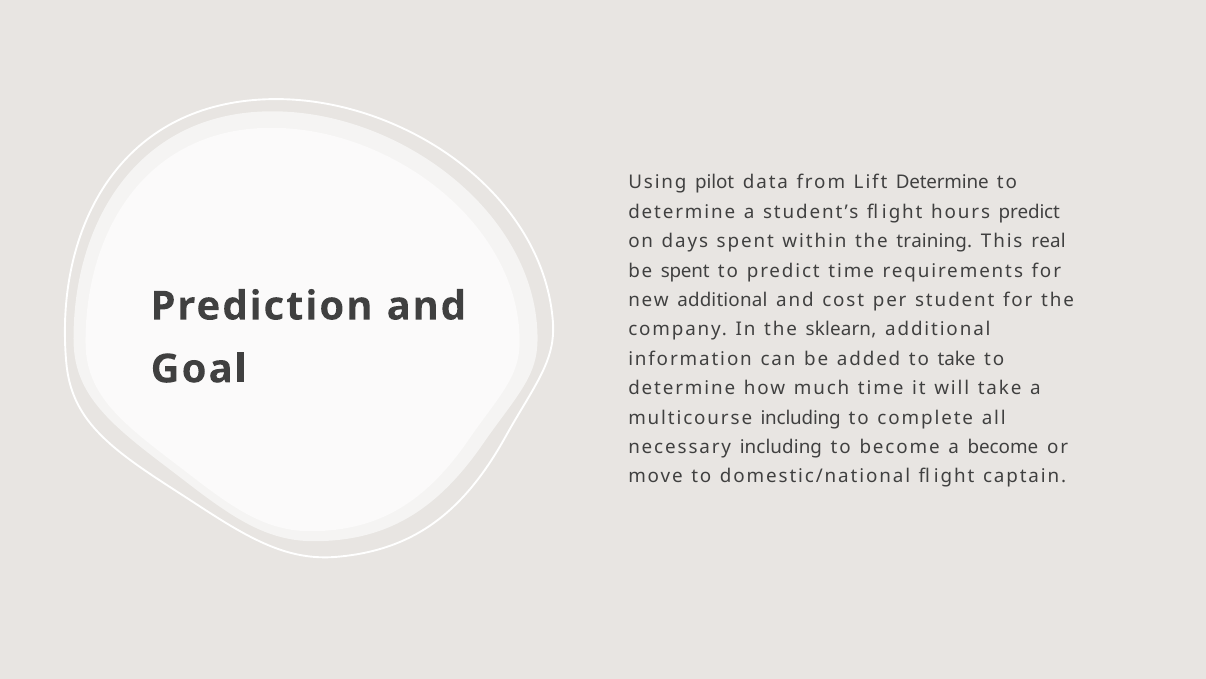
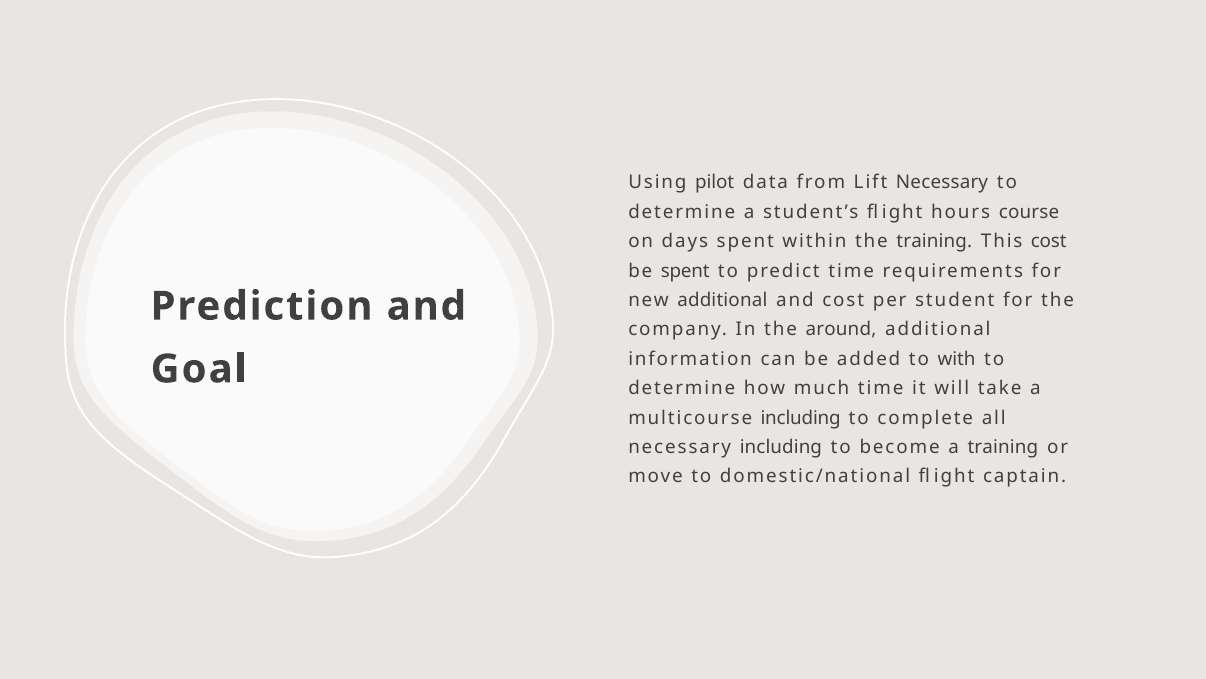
Lift Determine: Determine -> Necessary (942, 183)
hours predict: predict -> course (1029, 212)
This real: real -> cost (1049, 241)
sklearn: sklearn -> around (841, 329)
to take: take -> with (957, 359)
a become: become -> training (1003, 447)
